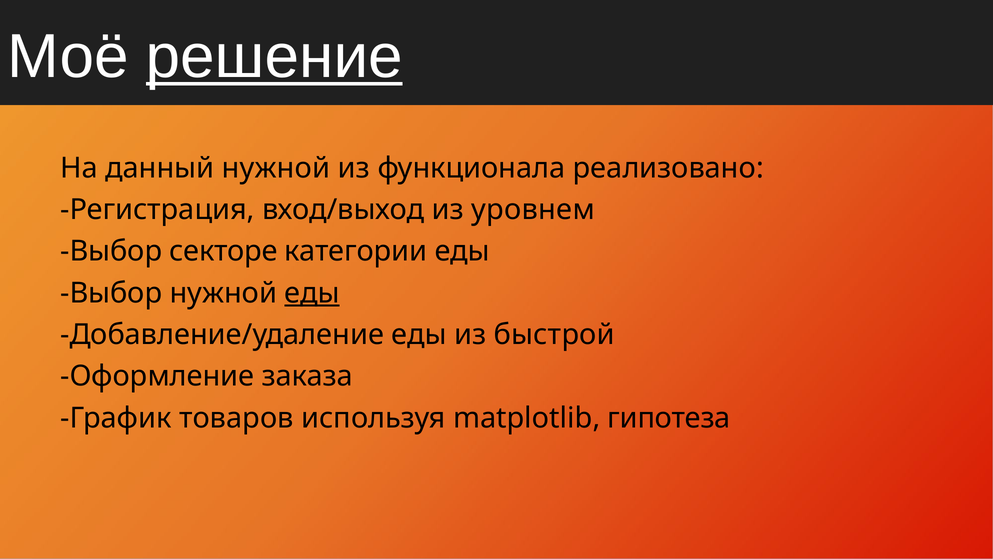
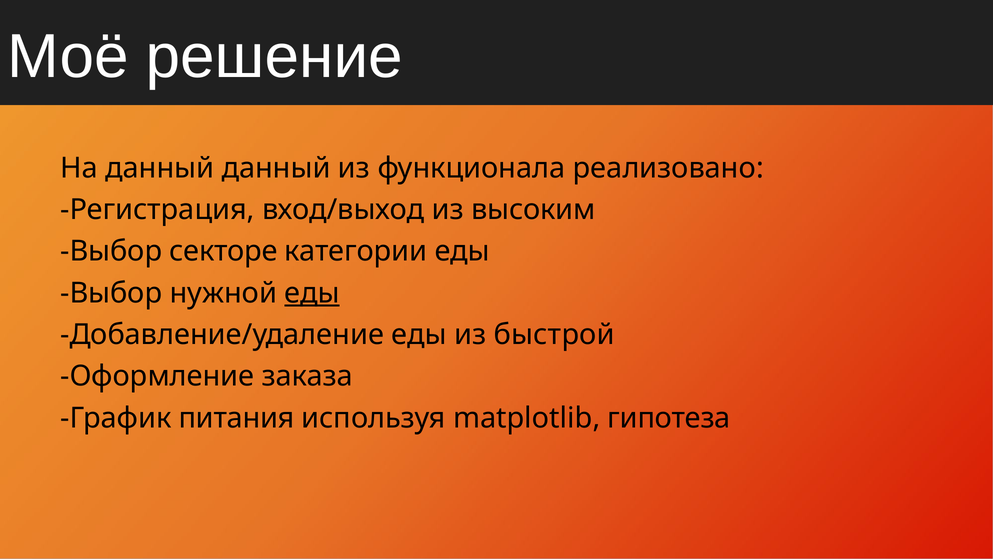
решение underline: present -> none (274, 57)
данный нужной: нужной -> данный (276, 168)
уровнем: уровнем -> высоким (533, 210)
товаров: товаров -> питания (237, 418)
